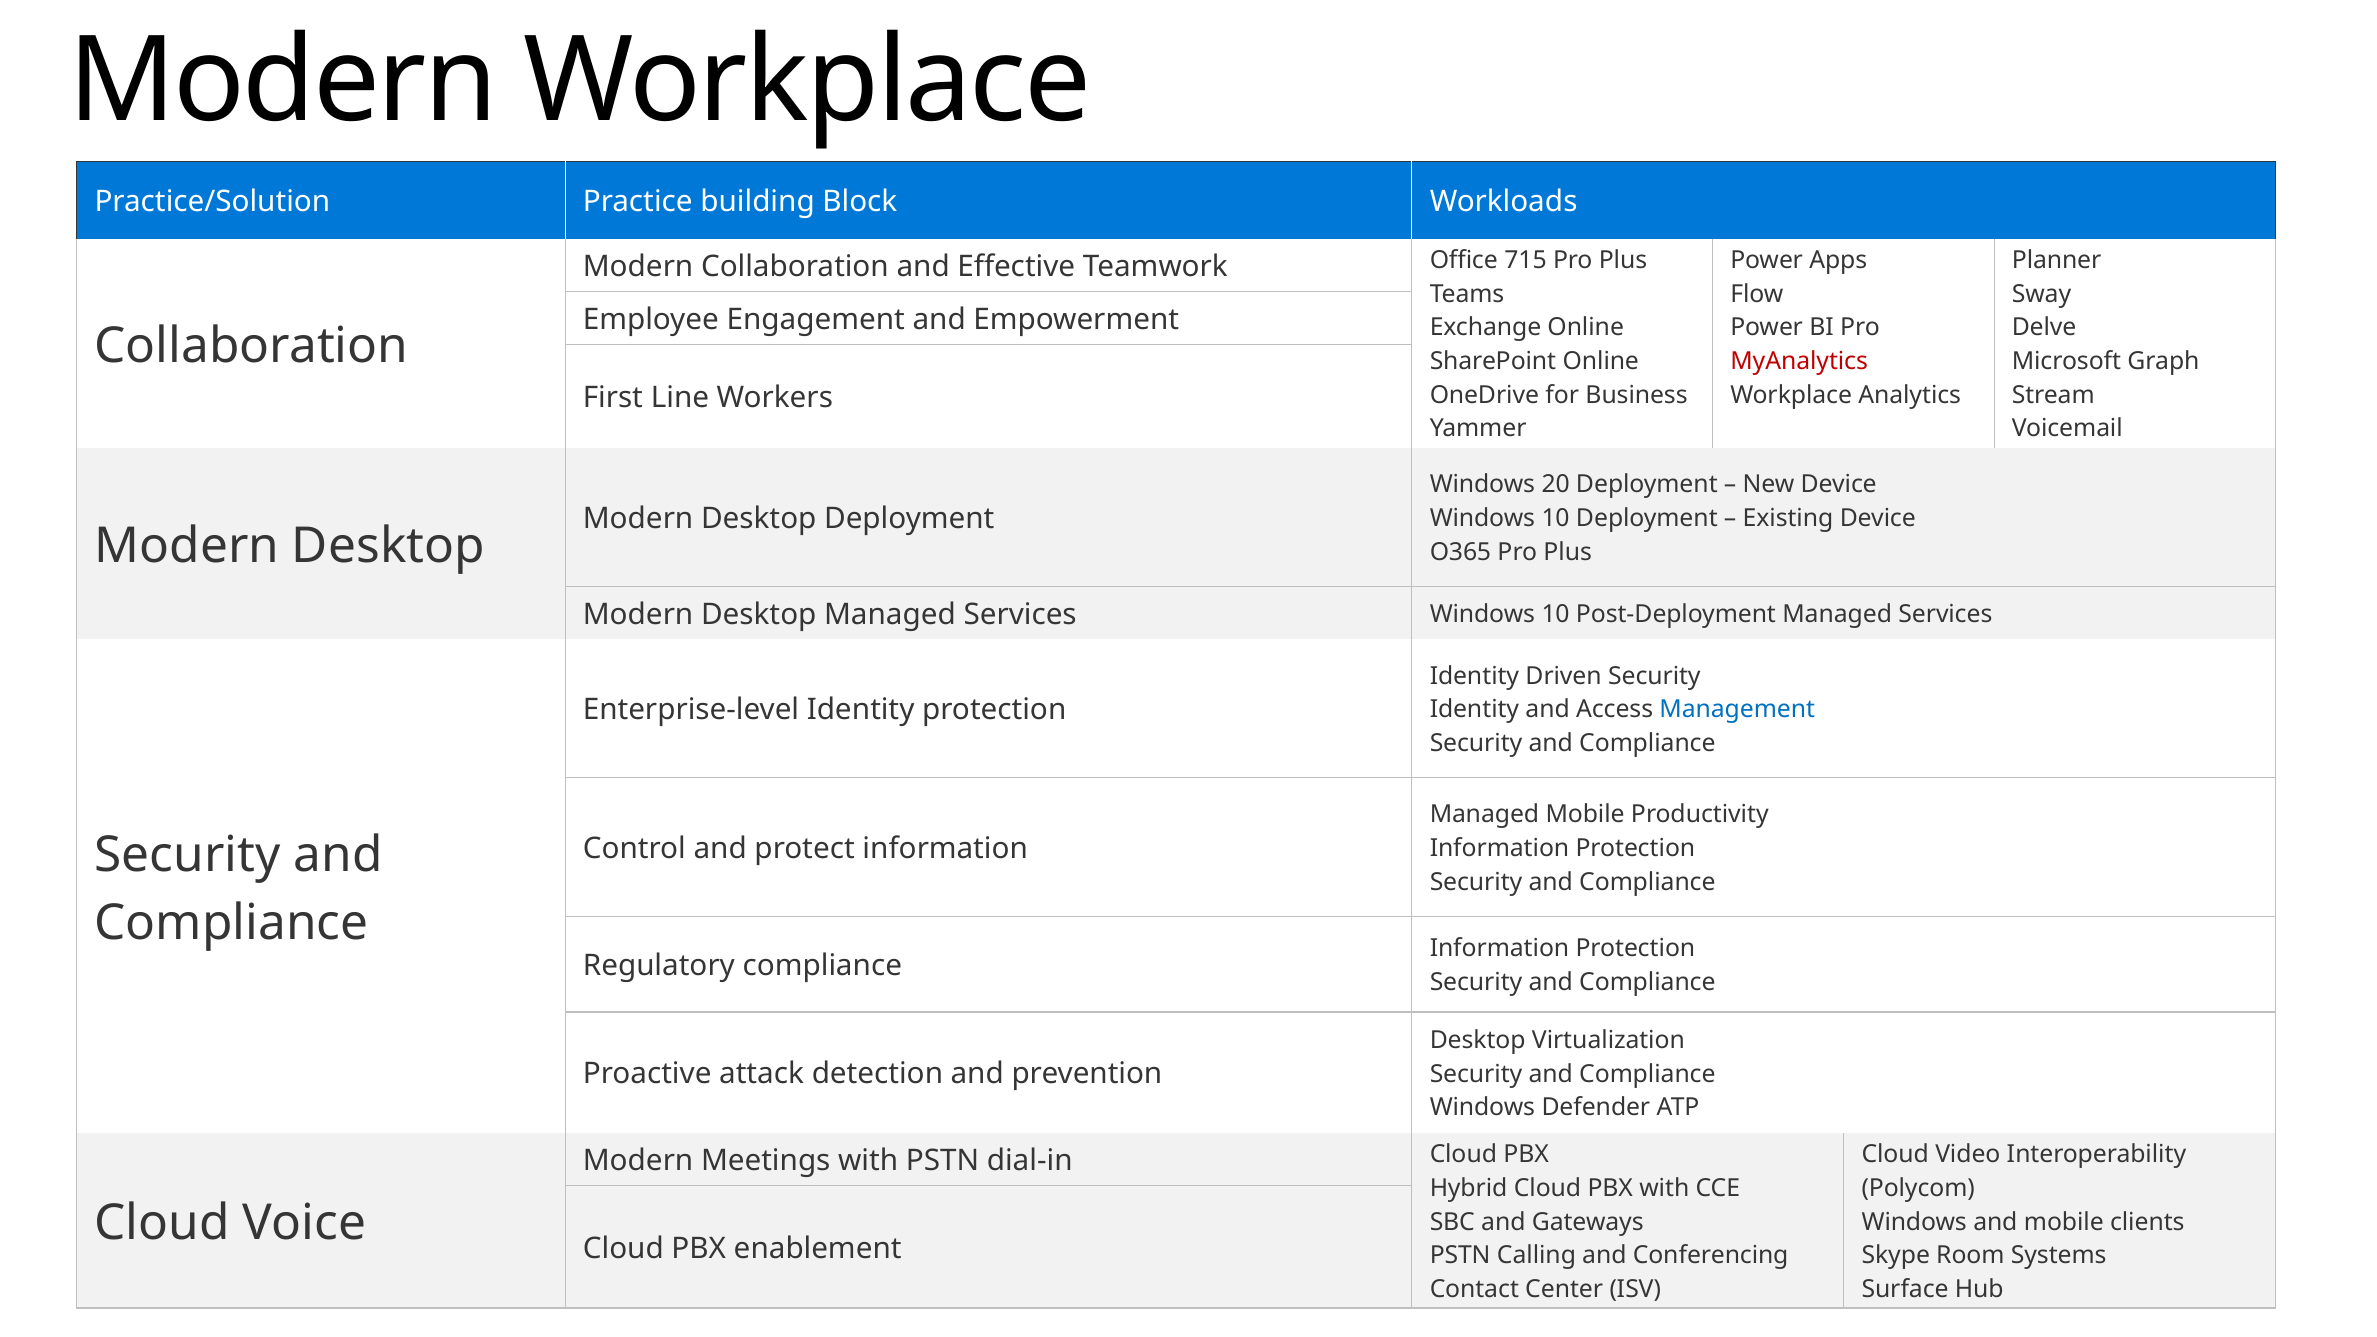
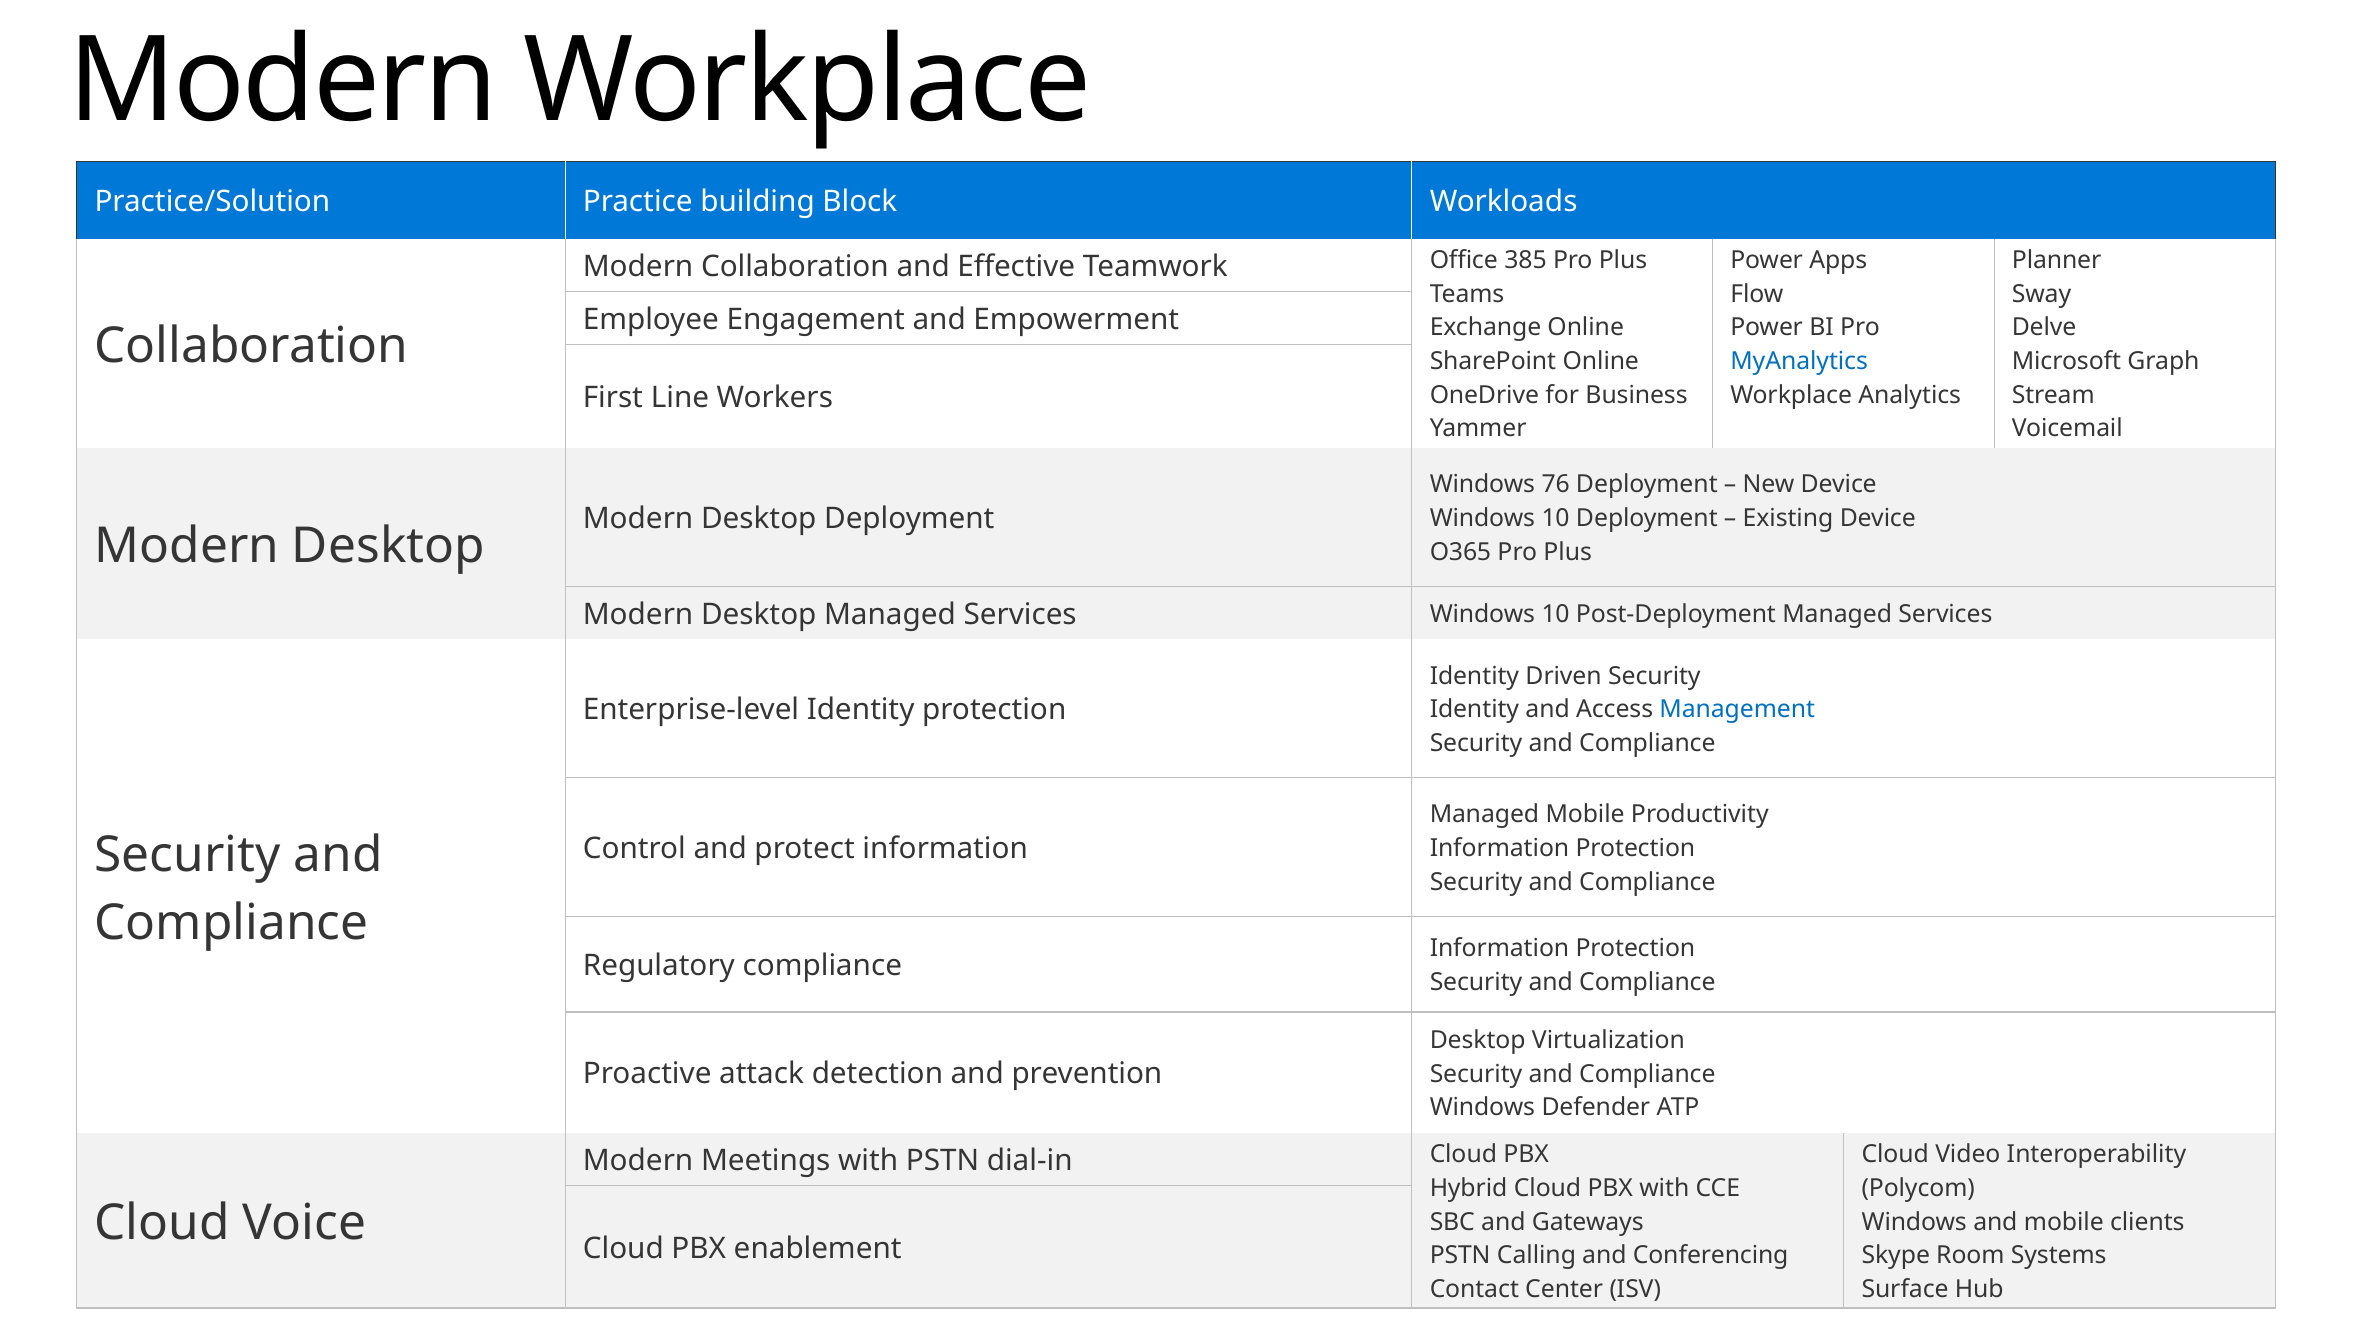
715: 715 -> 385 (1526, 261)
MyAnalytics colour: red -> blue (1799, 361)
20: 20 -> 76 (1556, 485)
